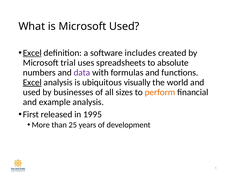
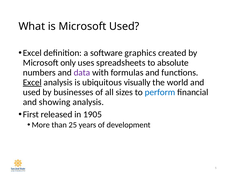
Excel underline: present -> none (32, 53)
includes: includes -> graphics (140, 53)
trial: trial -> only (68, 63)
perform colour: orange -> blue (160, 92)
example: example -> showing (55, 102)
1995: 1995 -> 1905 (93, 115)
